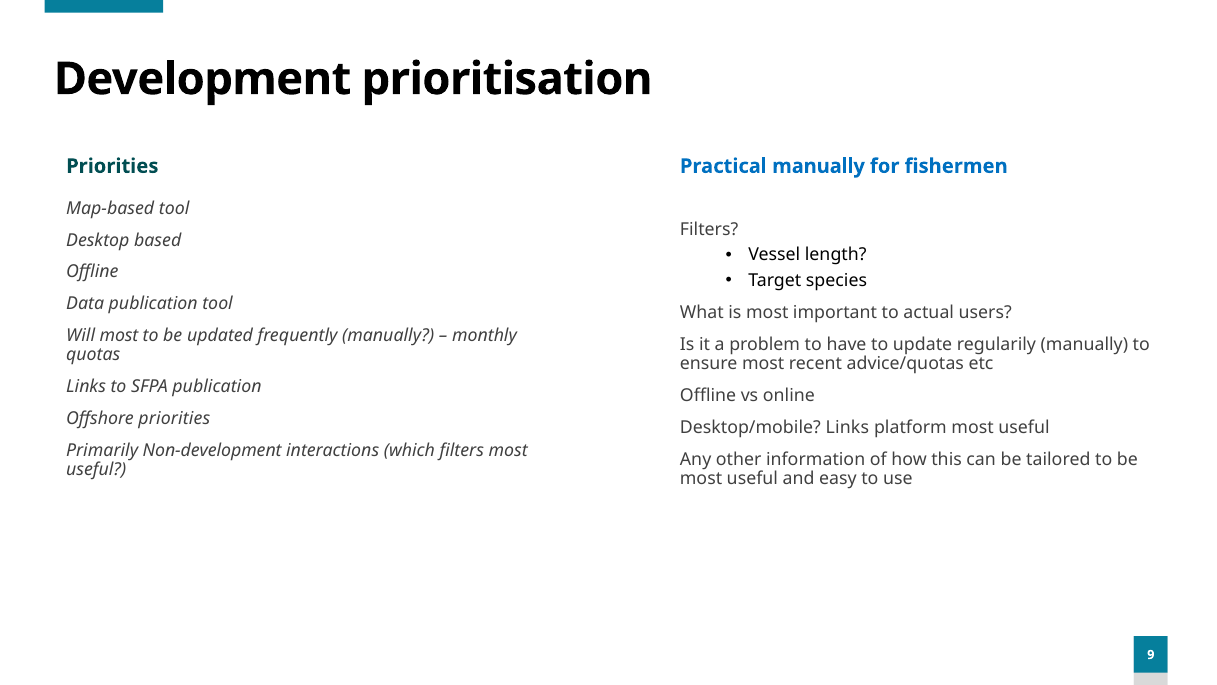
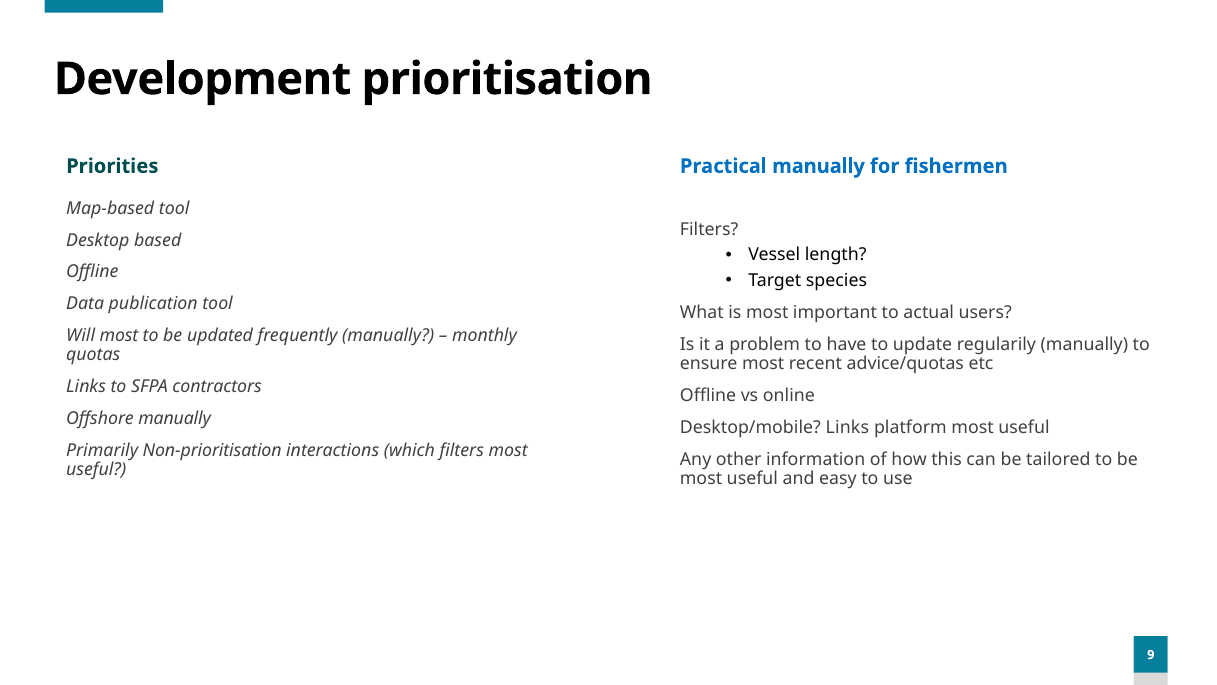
SFPA publication: publication -> contractors (217, 387)
Offshore priorities: priorities -> manually (175, 419)
Non-development: Non-development -> Non-prioritisation (212, 450)
